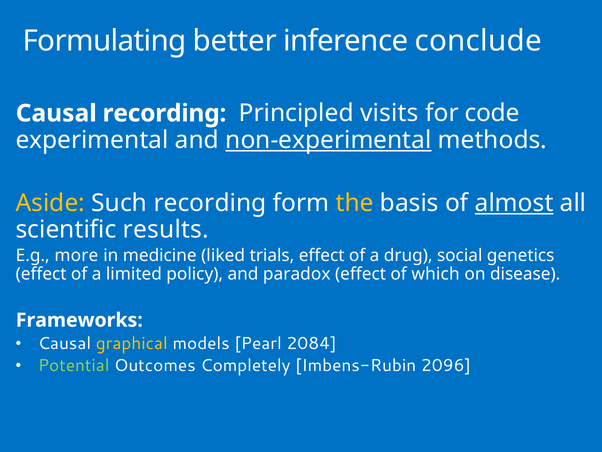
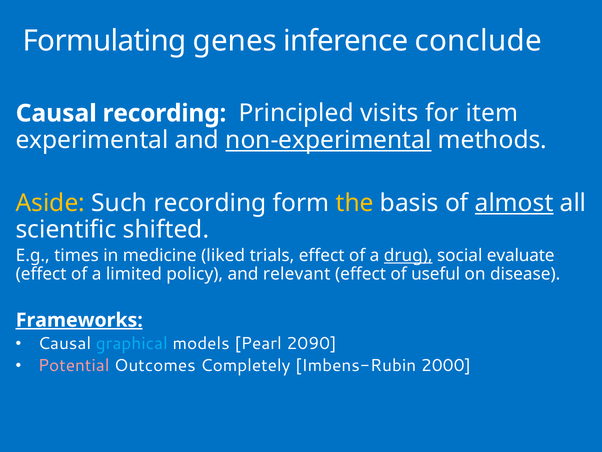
better: better -> genes (235, 41)
code: code -> item (492, 113)
results: results -> shifted (166, 229)
more: more -> times (76, 255)
drug underline: none -> present (408, 255)
genetics: genetics -> evaluate (521, 255)
paradox: paradox -> relevant (297, 274)
which: which -> useful (436, 274)
Frameworks underline: none -> present (79, 320)
graphical colour: yellow -> light blue (132, 343)
2084: 2084 -> 2090 (311, 343)
Potential colour: light green -> pink (74, 365)
2096: 2096 -> 2000 (446, 365)
